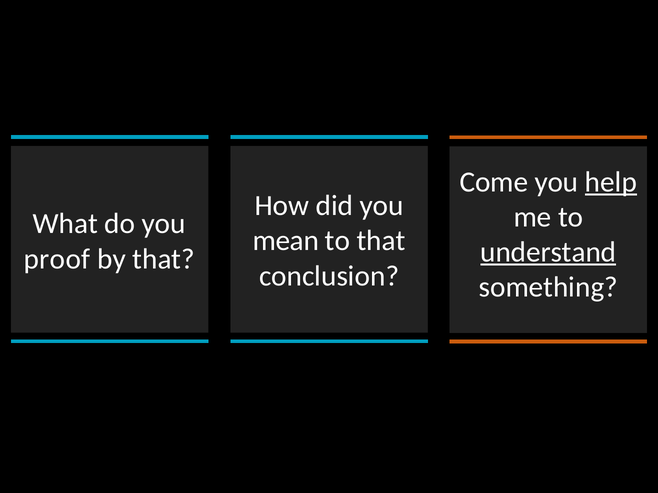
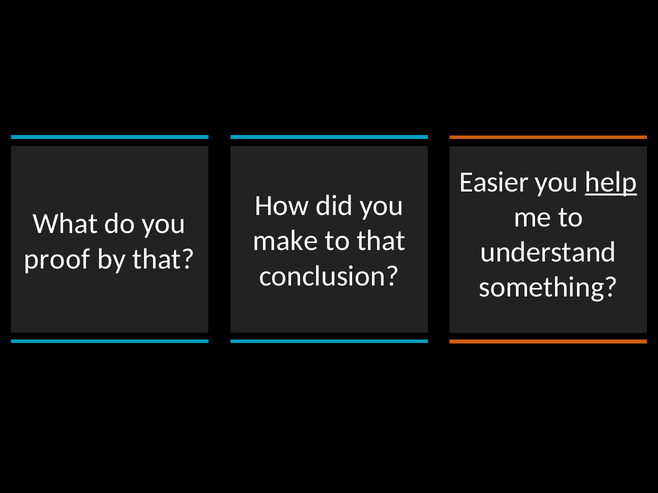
Come: Come -> Easier (494, 182)
mean: mean -> make (286, 241)
understand underline: present -> none (548, 252)
